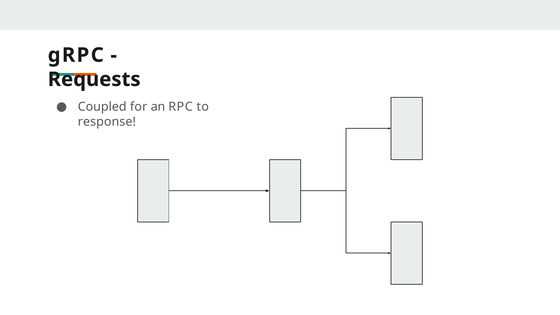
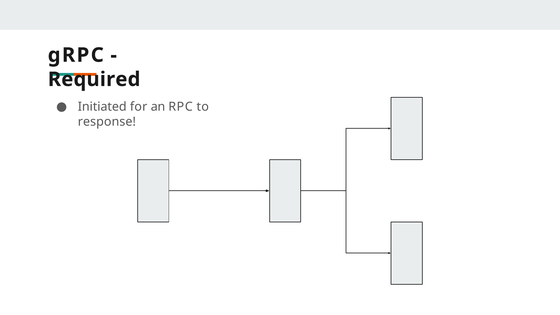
Requests: Requests -> Required (94, 79)
Coupled: Coupled -> Initiated (102, 107)
